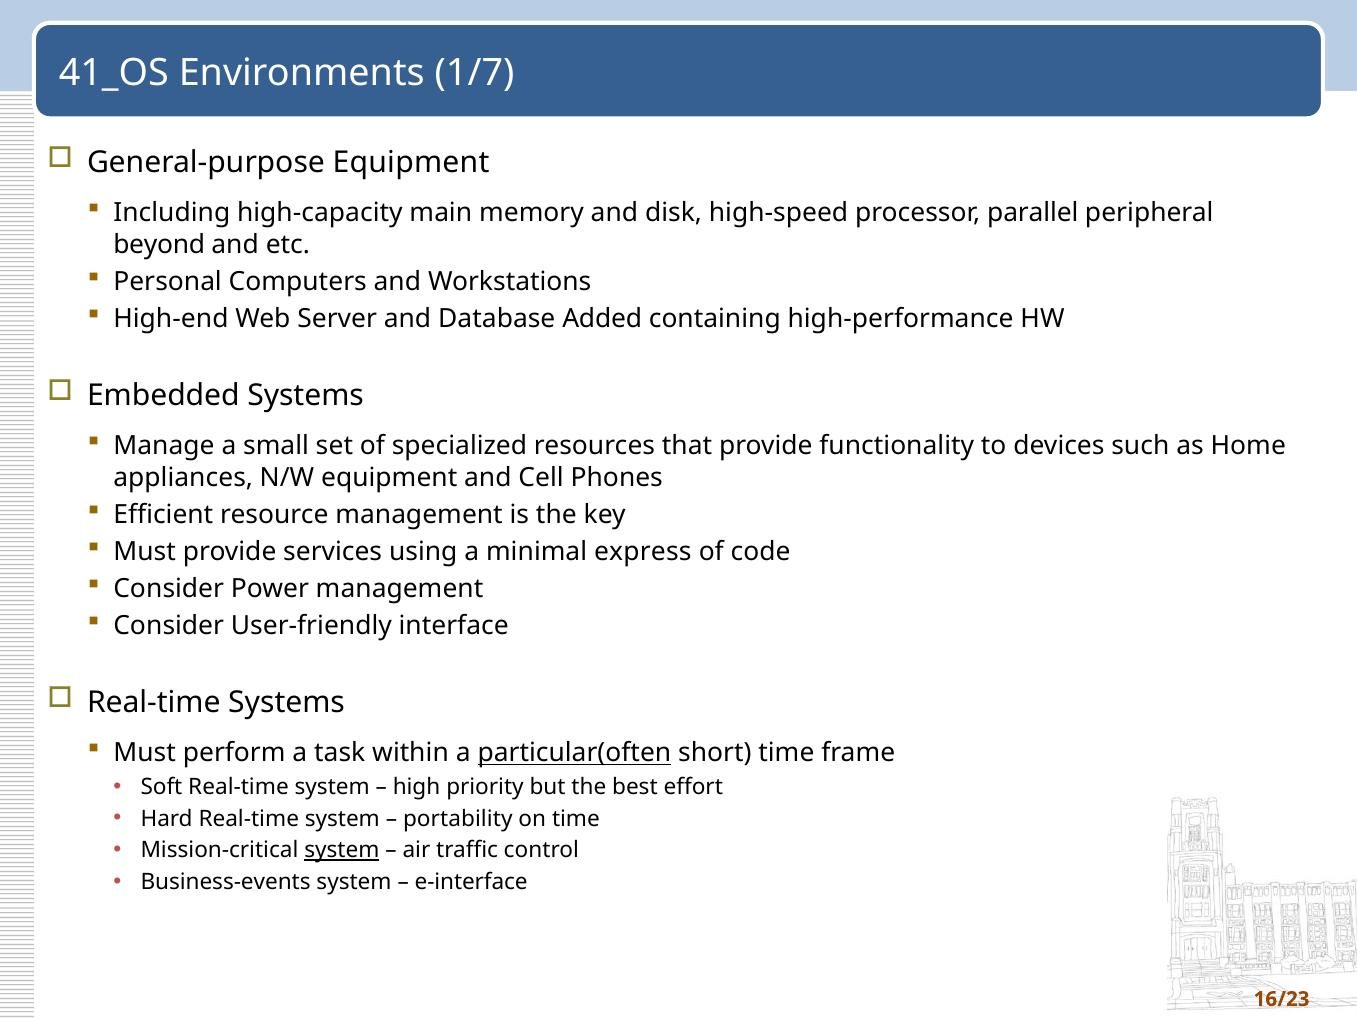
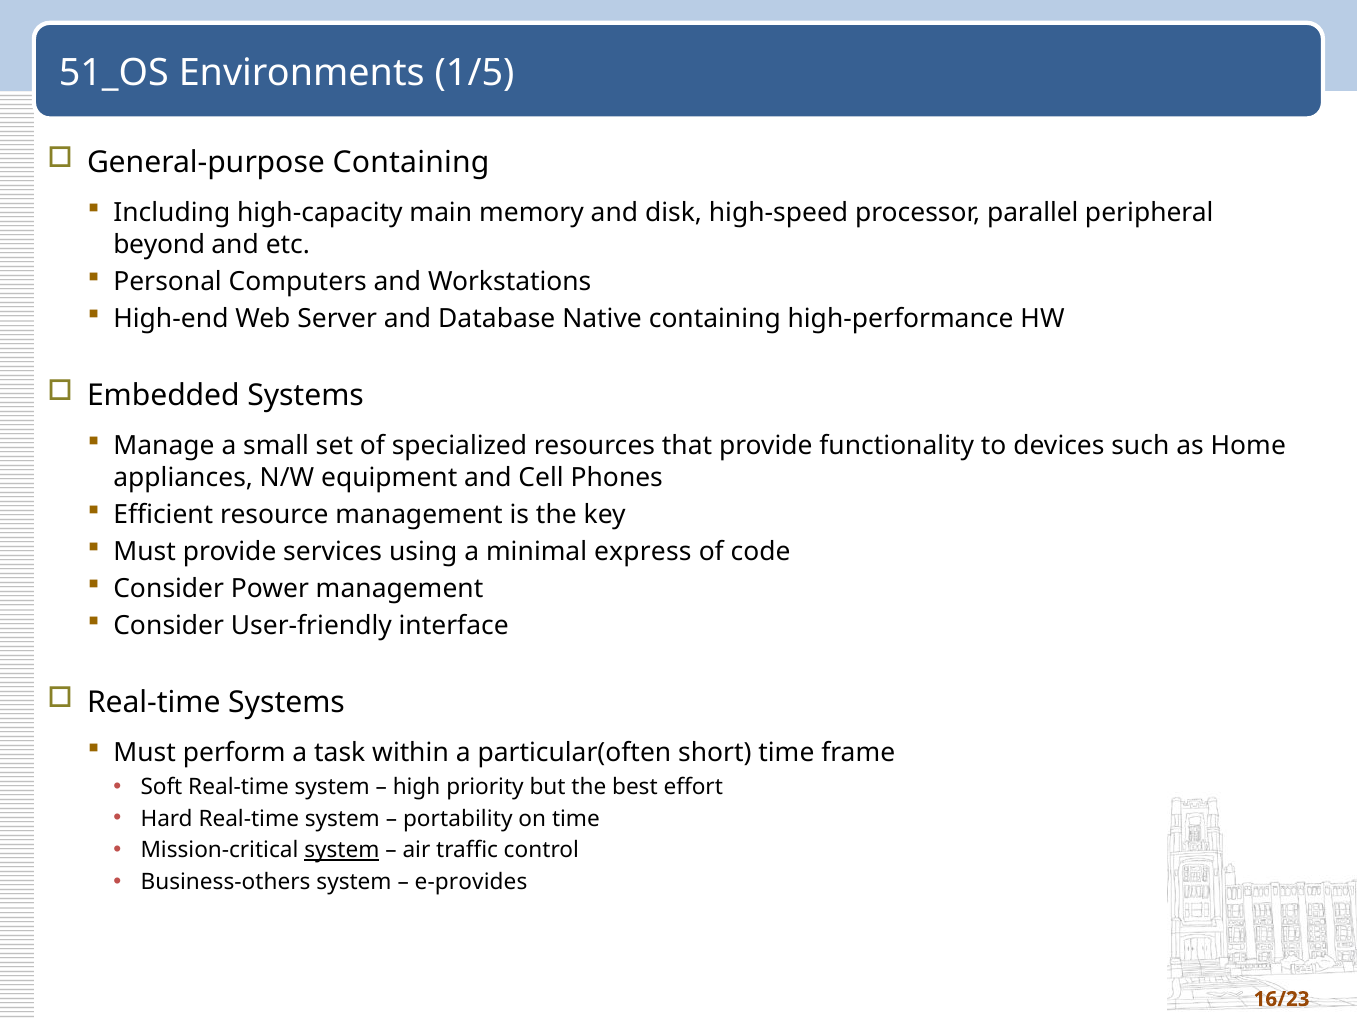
41_OS: 41_OS -> 51_OS (114, 73)
1/7: 1/7 -> 1/5 (475, 73)
General-purpose Equipment: Equipment -> Containing (411, 163)
Added: Added -> Native (602, 319)
particular(often underline: present -> none (574, 753)
Business-events: Business-events -> Business-others (226, 882)
e-interface: e-interface -> e-provides (471, 882)
